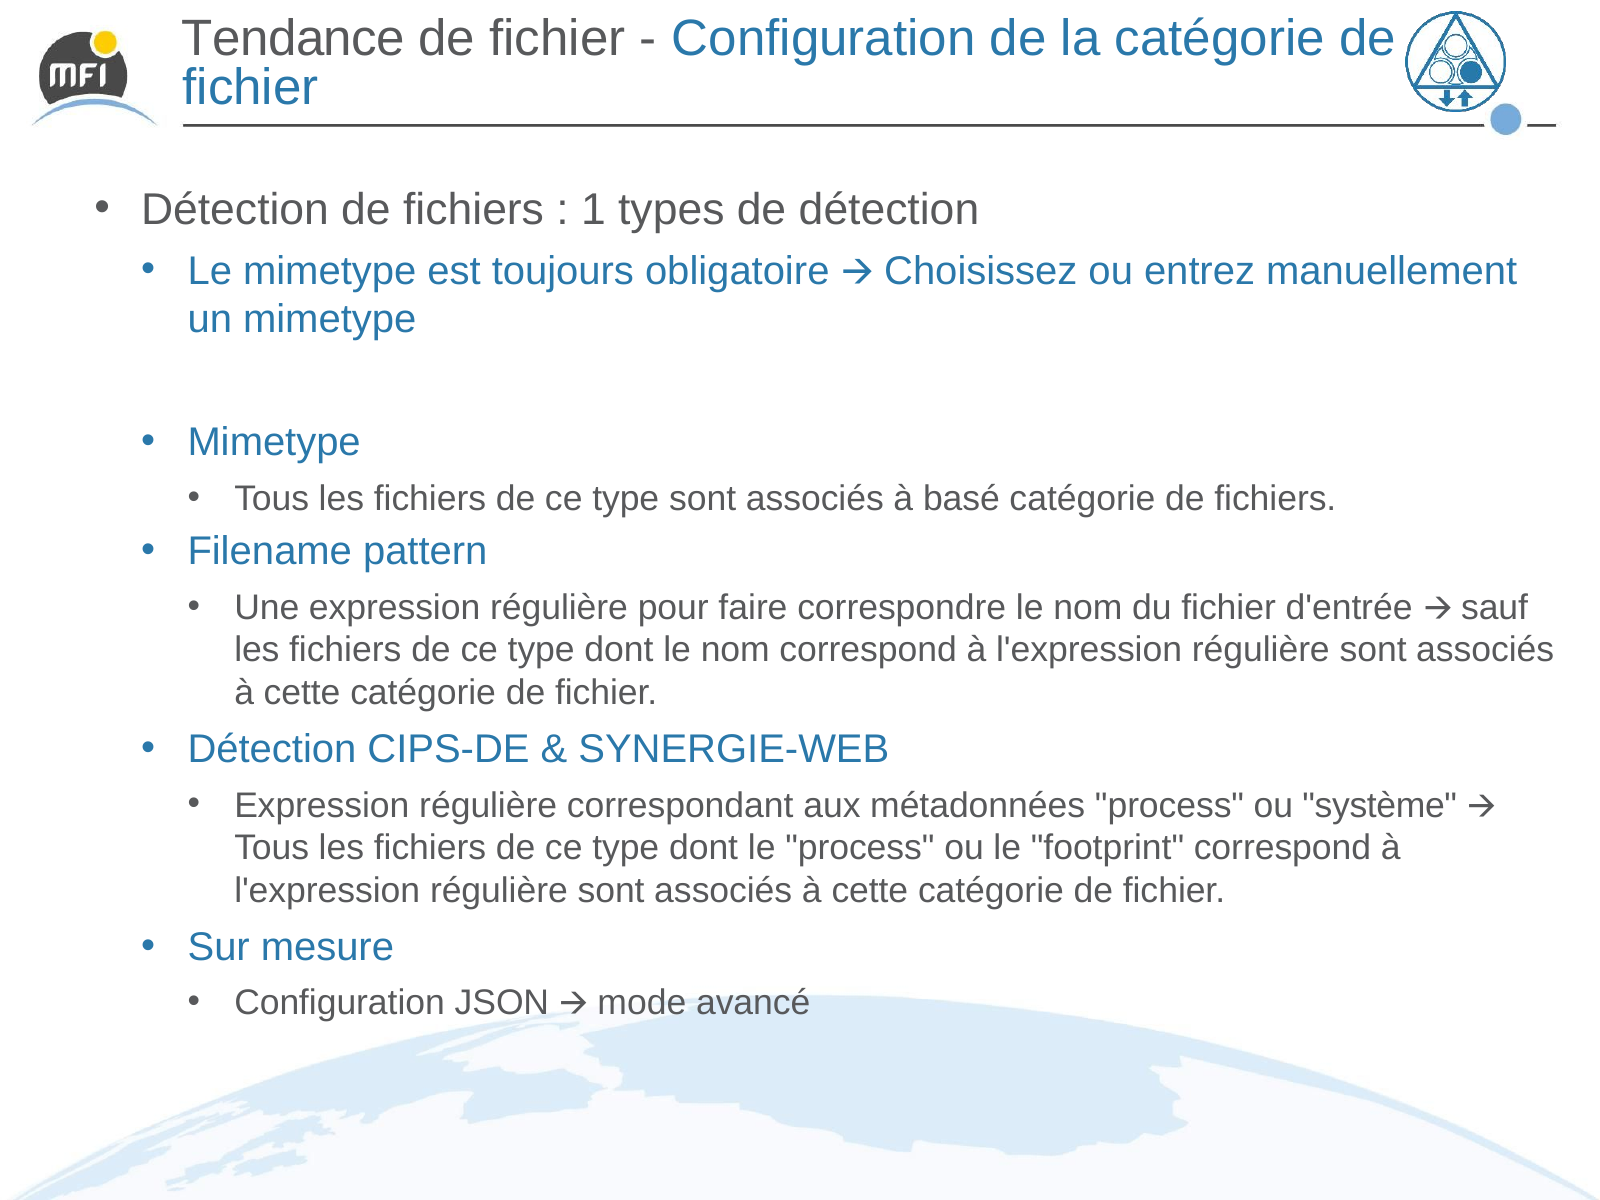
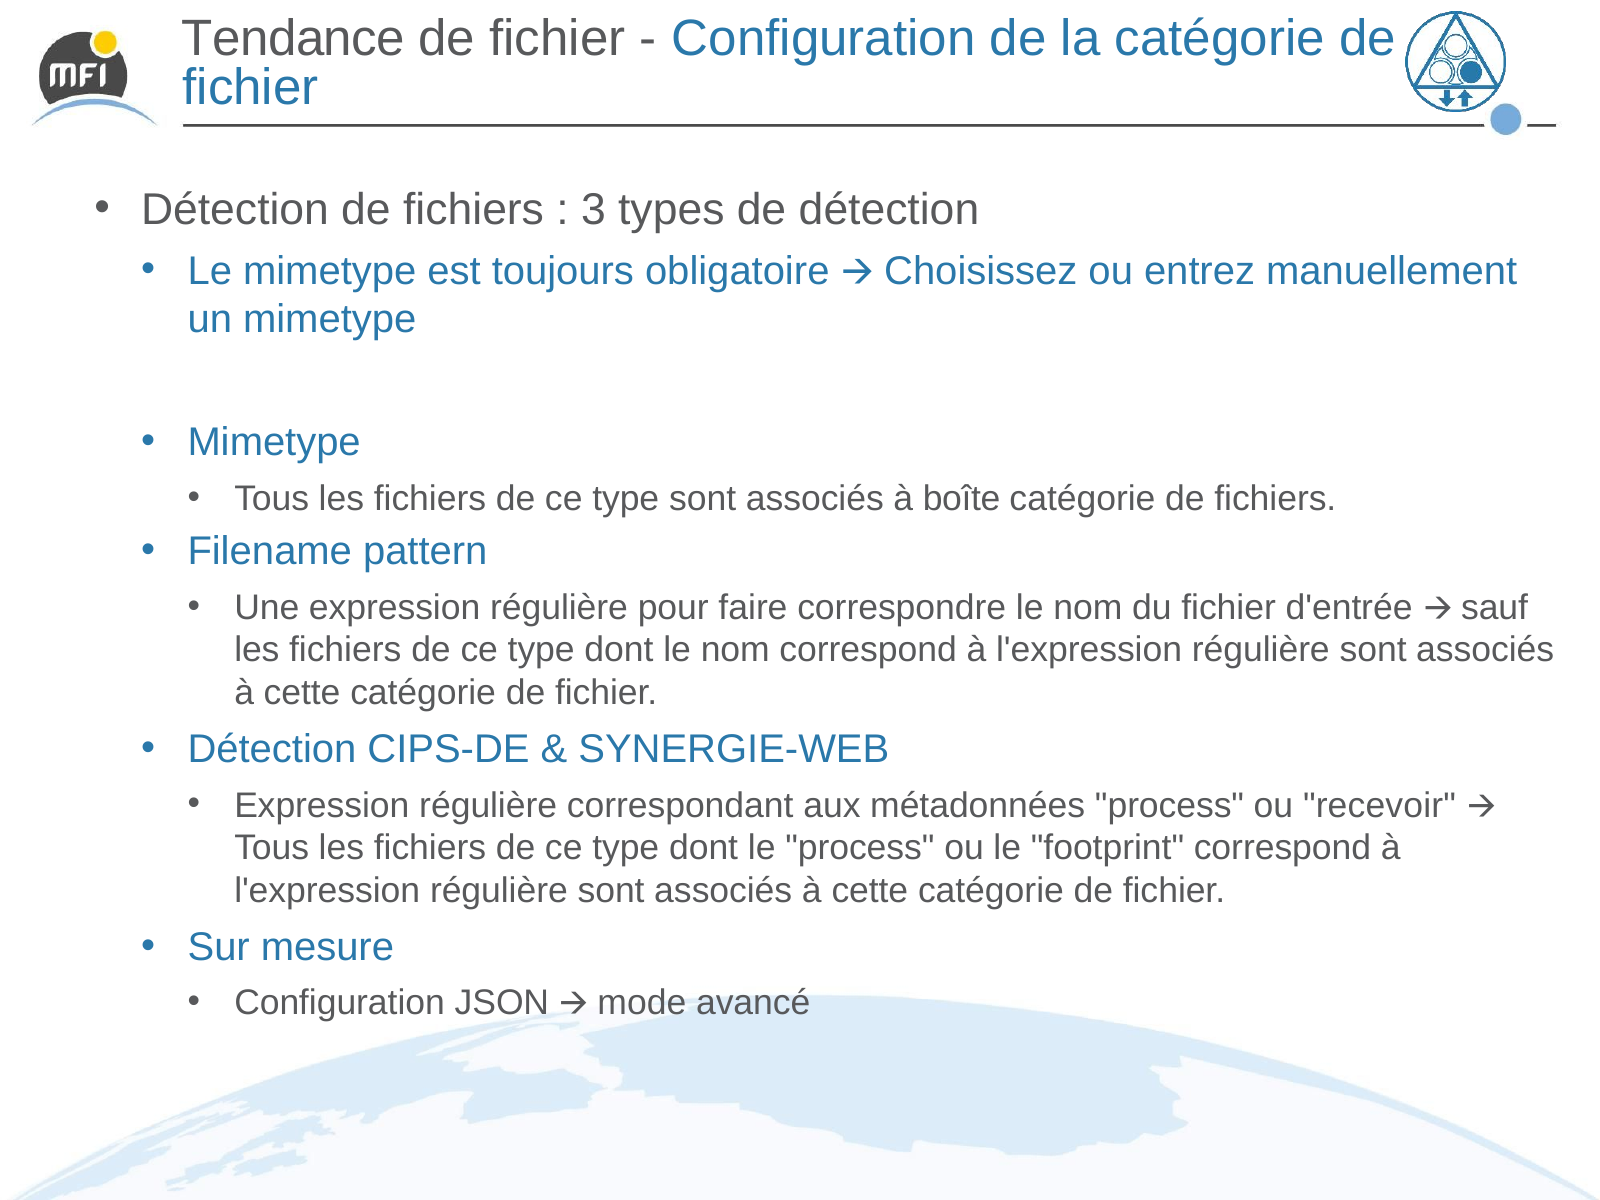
1: 1 -> 3 (594, 209)
basé: basé -> boîte (962, 499)
système: système -> recevoir (1379, 805)
